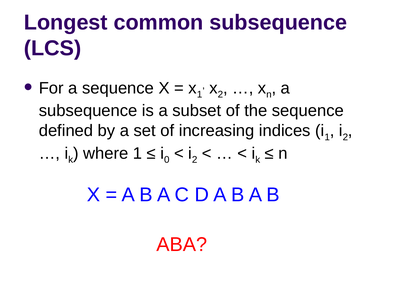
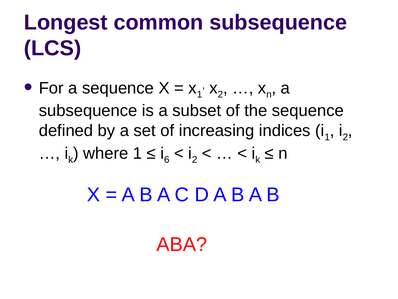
0: 0 -> 6 (167, 160)
